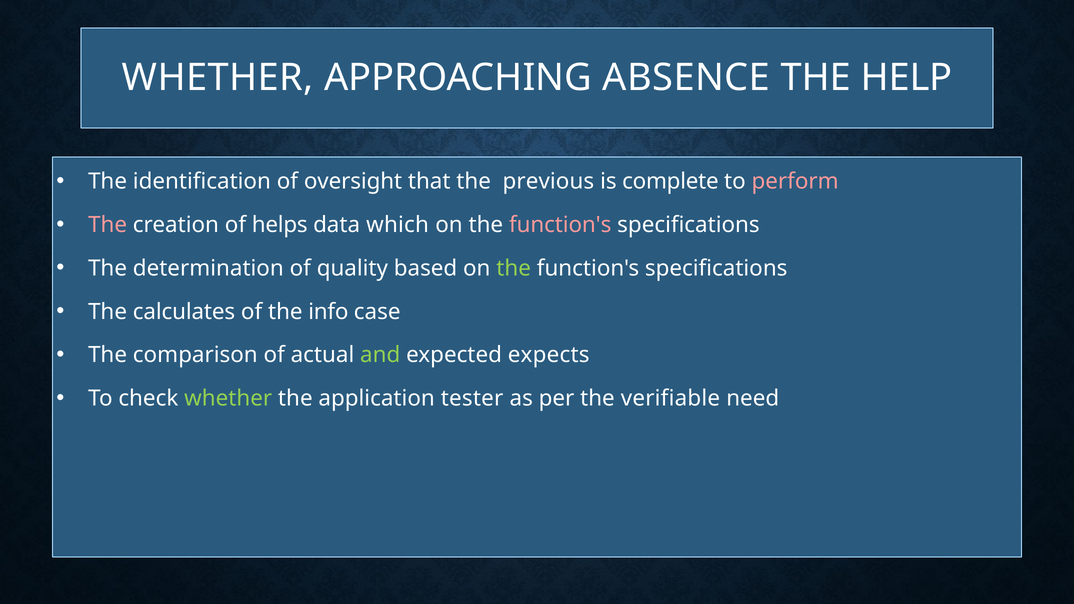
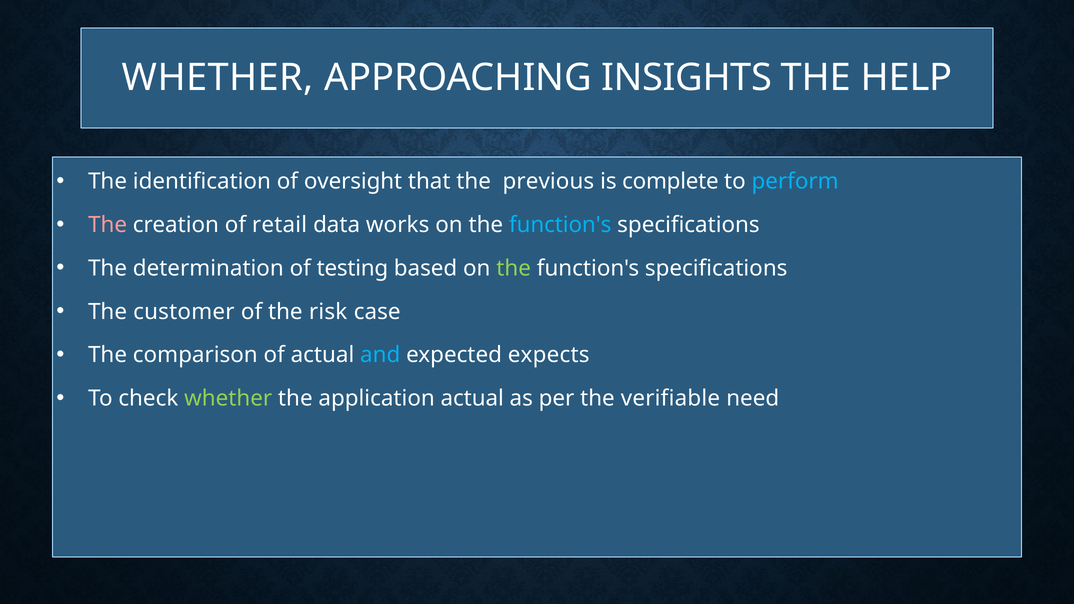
ABSENCE: ABSENCE -> INSIGHTS (687, 78)
perform colour: pink -> light blue (795, 182)
helps: helps -> retail (280, 225)
which: which -> works (398, 225)
function's colour: pink -> light blue (560, 225)
quality: quality -> testing (352, 268)
calculates: calculates -> customer (184, 312)
info: info -> risk (328, 312)
and colour: light green -> light blue (380, 355)
application tester: tester -> actual (472, 399)
